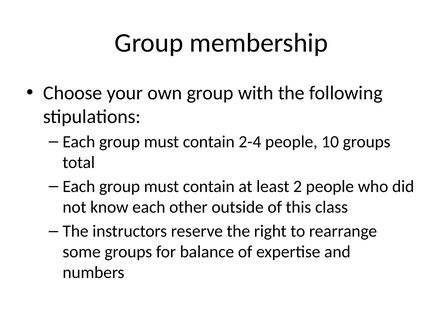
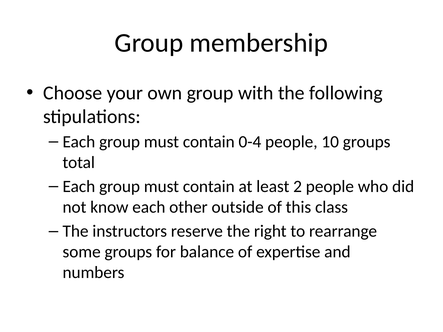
2-4: 2-4 -> 0-4 (250, 142)
